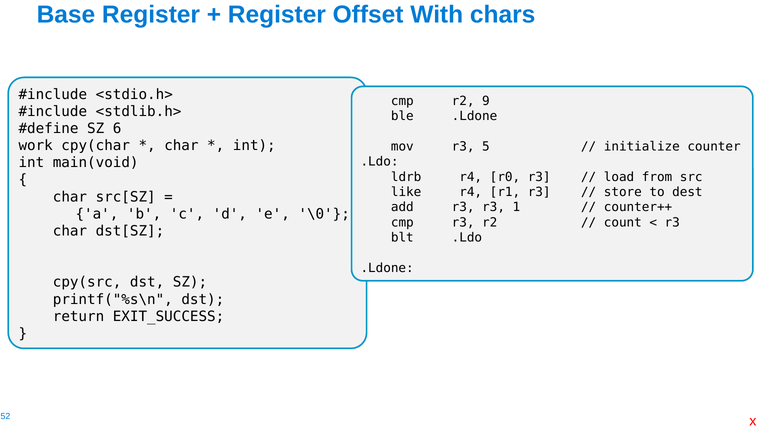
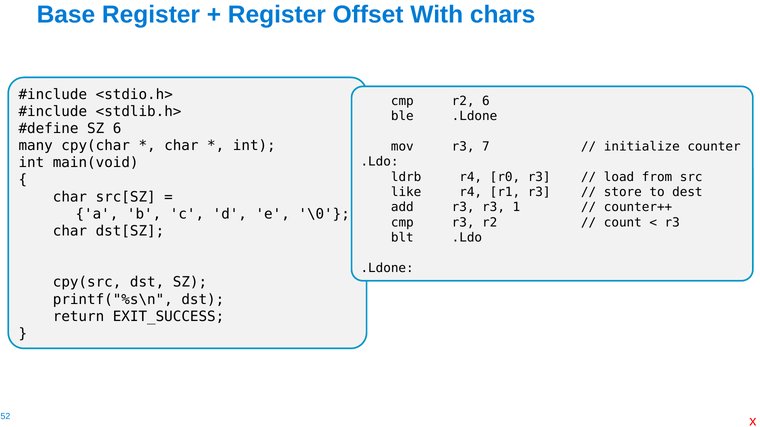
r2 9: 9 -> 6 (486, 101)
work: work -> many (36, 146)
5: 5 -> 7 (486, 147)
